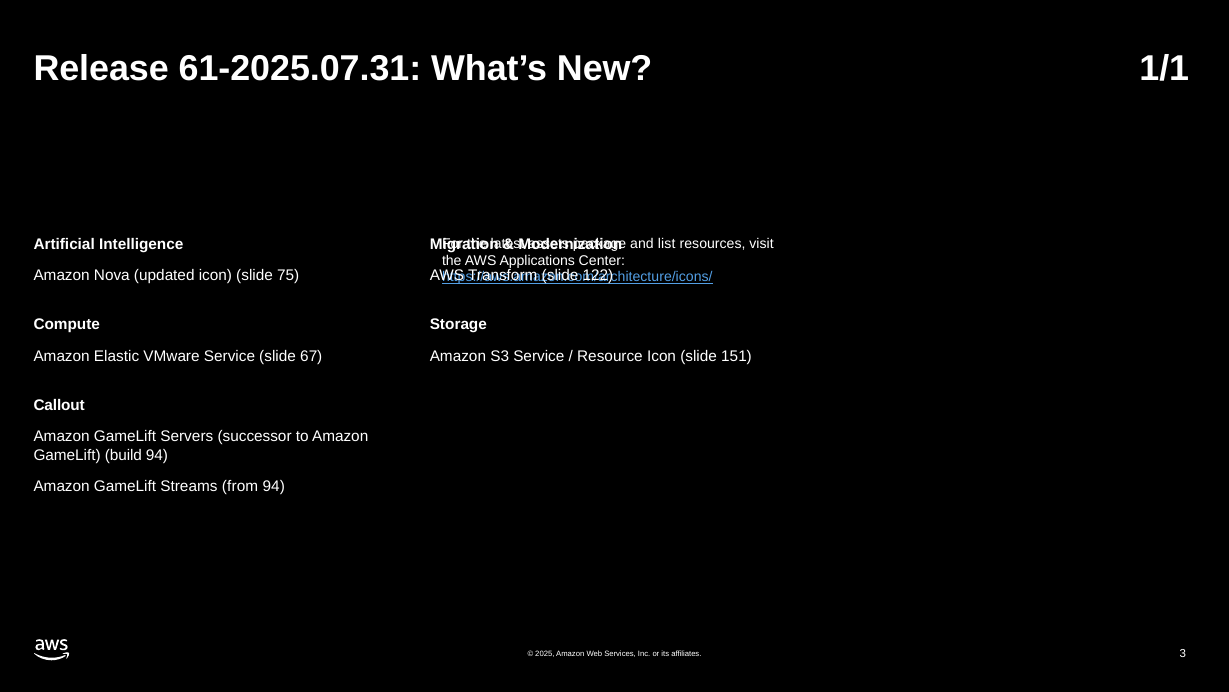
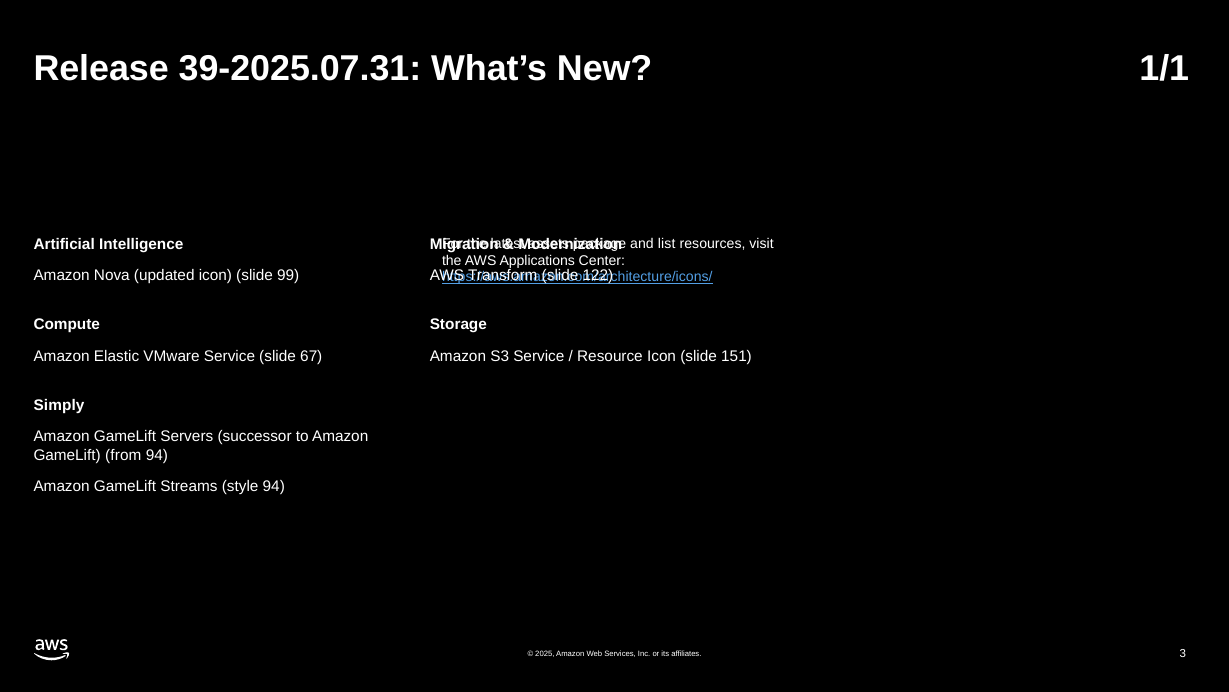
61-2025.07.31: 61-2025.07.31 -> 39-2025.07.31 (300, 69)
75: 75 -> 99 (288, 275)
Callout: Callout -> Simply (59, 405)
build: build -> from (123, 455)
from: from -> style (240, 486)
